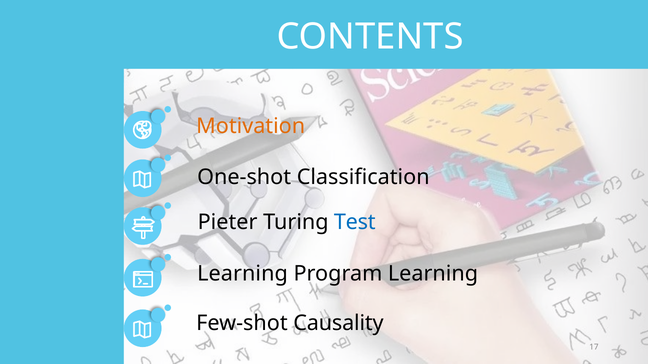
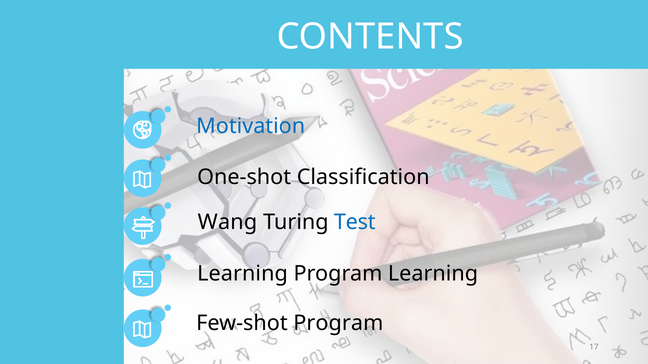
Motivation colour: orange -> blue (251, 126)
Pieter: Pieter -> Wang (227, 222)
Few-shot Causality: Causality -> Program (338, 324)
